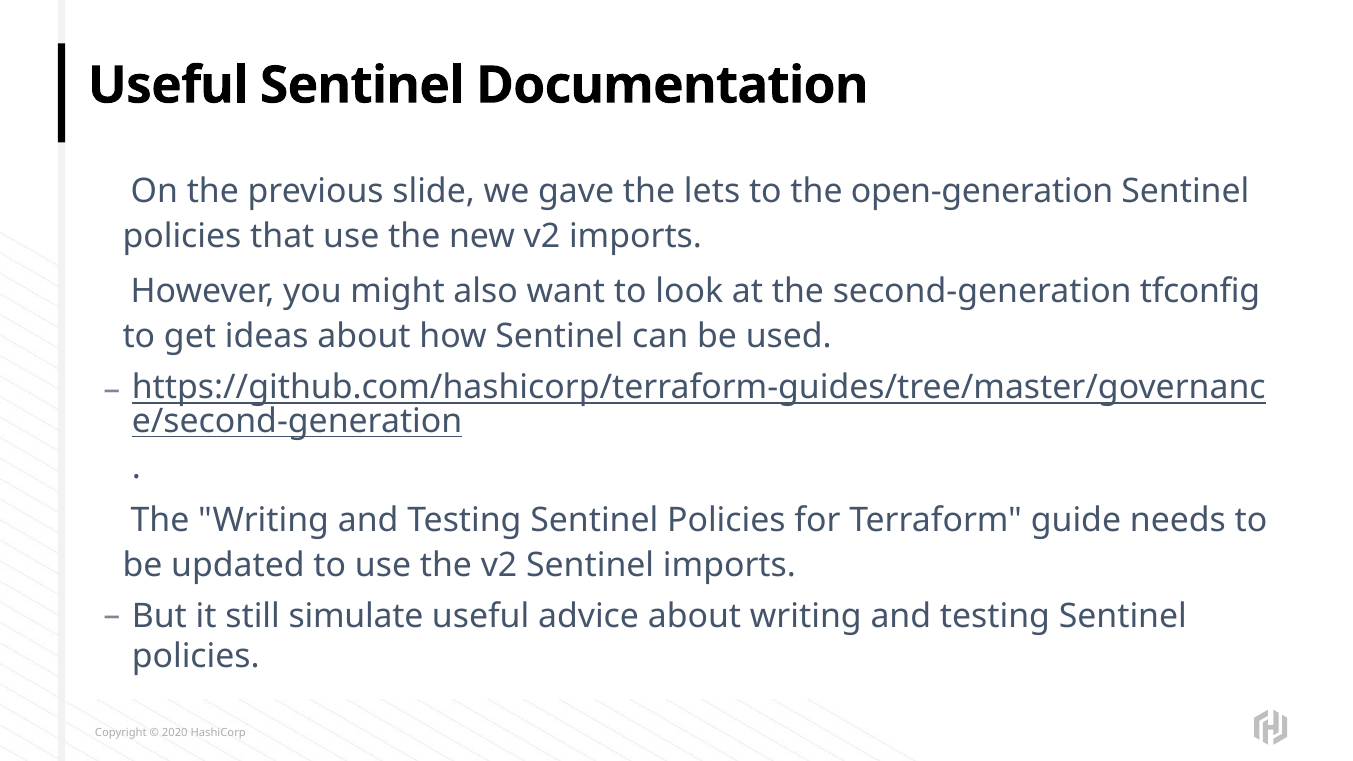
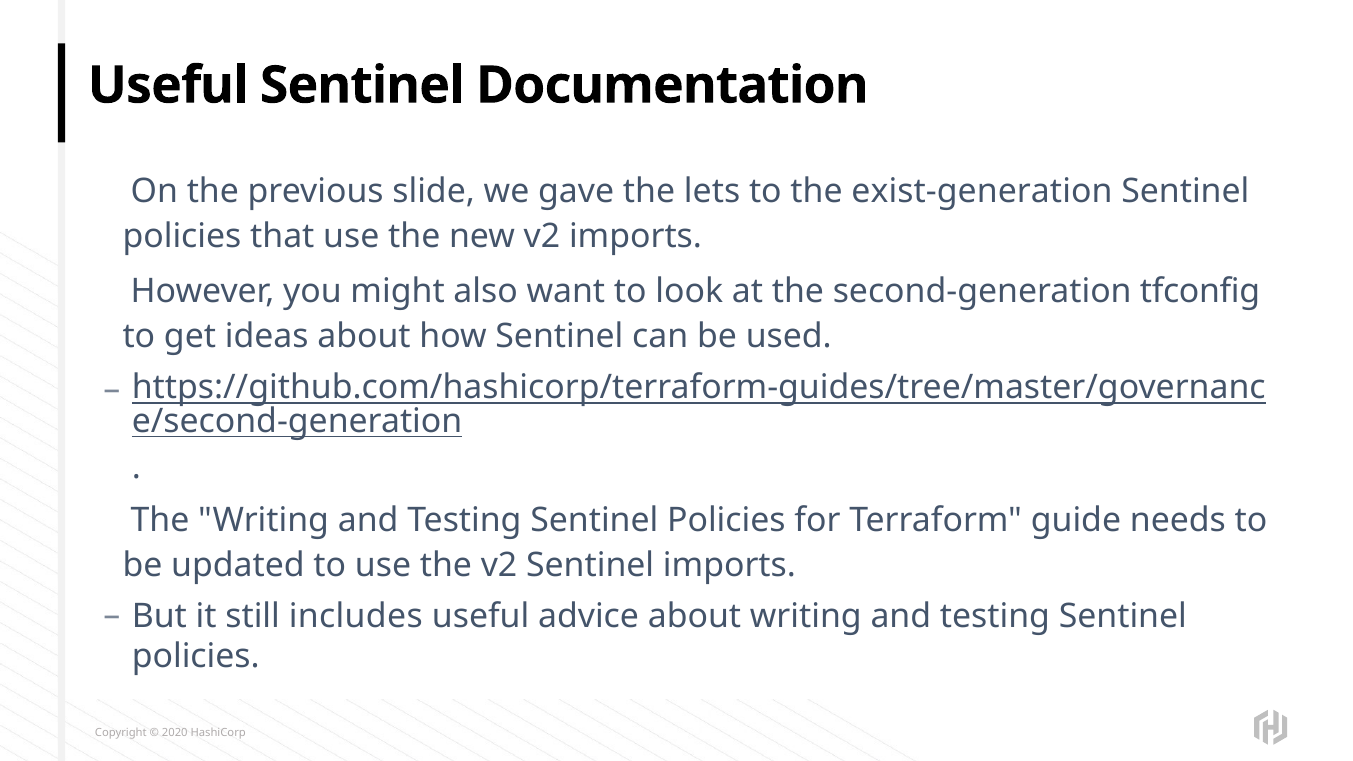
open-generation: open-generation -> exist-generation (982, 192)
simulate: simulate -> includes (356, 616)
